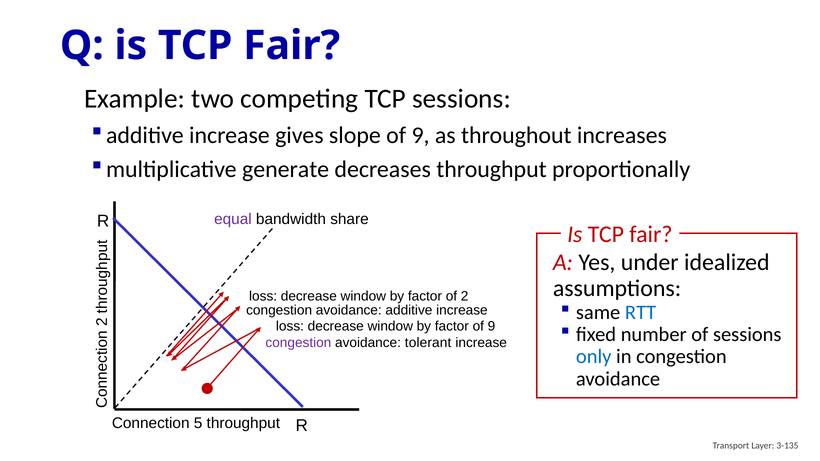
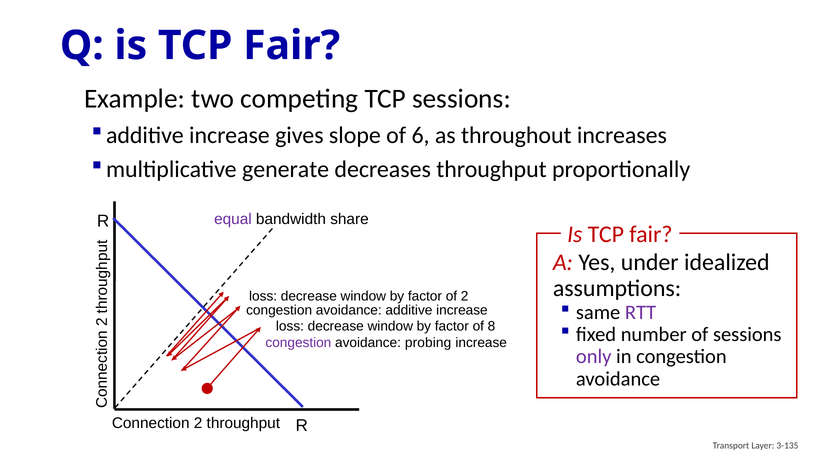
slope of 9: 9 -> 6 (421, 135)
RTT colour: blue -> purple (641, 313)
factor of 9: 9 -> 8 (492, 327)
tolerant: tolerant -> probing (428, 343)
only colour: blue -> purple (594, 357)
Connection 5: 5 -> 2 (198, 424)
